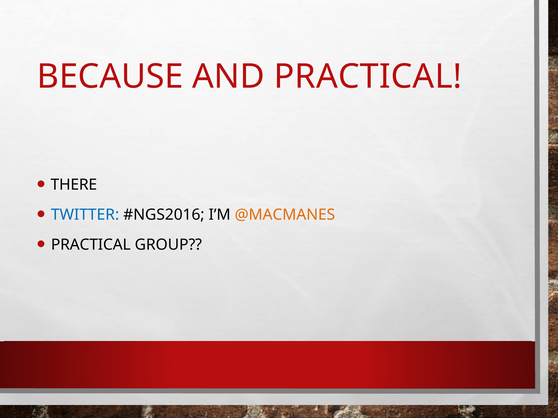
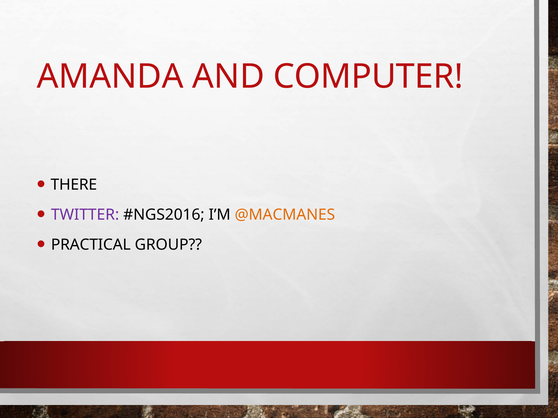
BECAUSE: BECAUSE -> AMANDA (110, 77)
AND PRACTICAL: PRACTICAL -> COMPUTER (368, 77)
TWITTER colour: blue -> purple (85, 215)
